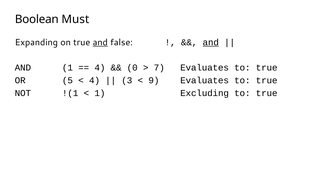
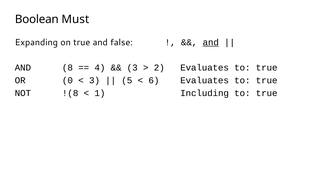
and underline: present -> none (100, 42)
AND 1: 1 -> 8 (67, 68)
0: 0 -> 3 (132, 68)
7: 7 -> 2 (159, 68)
5: 5 -> 0 (67, 80)
4: 4 -> 3 (94, 80)
3: 3 -> 5 (127, 80)
9: 9 -> 6 (154, 80)
!(1: !(1 -> !(8 (70, 93)
Excluding: Excluding -> Including (205, 93)
